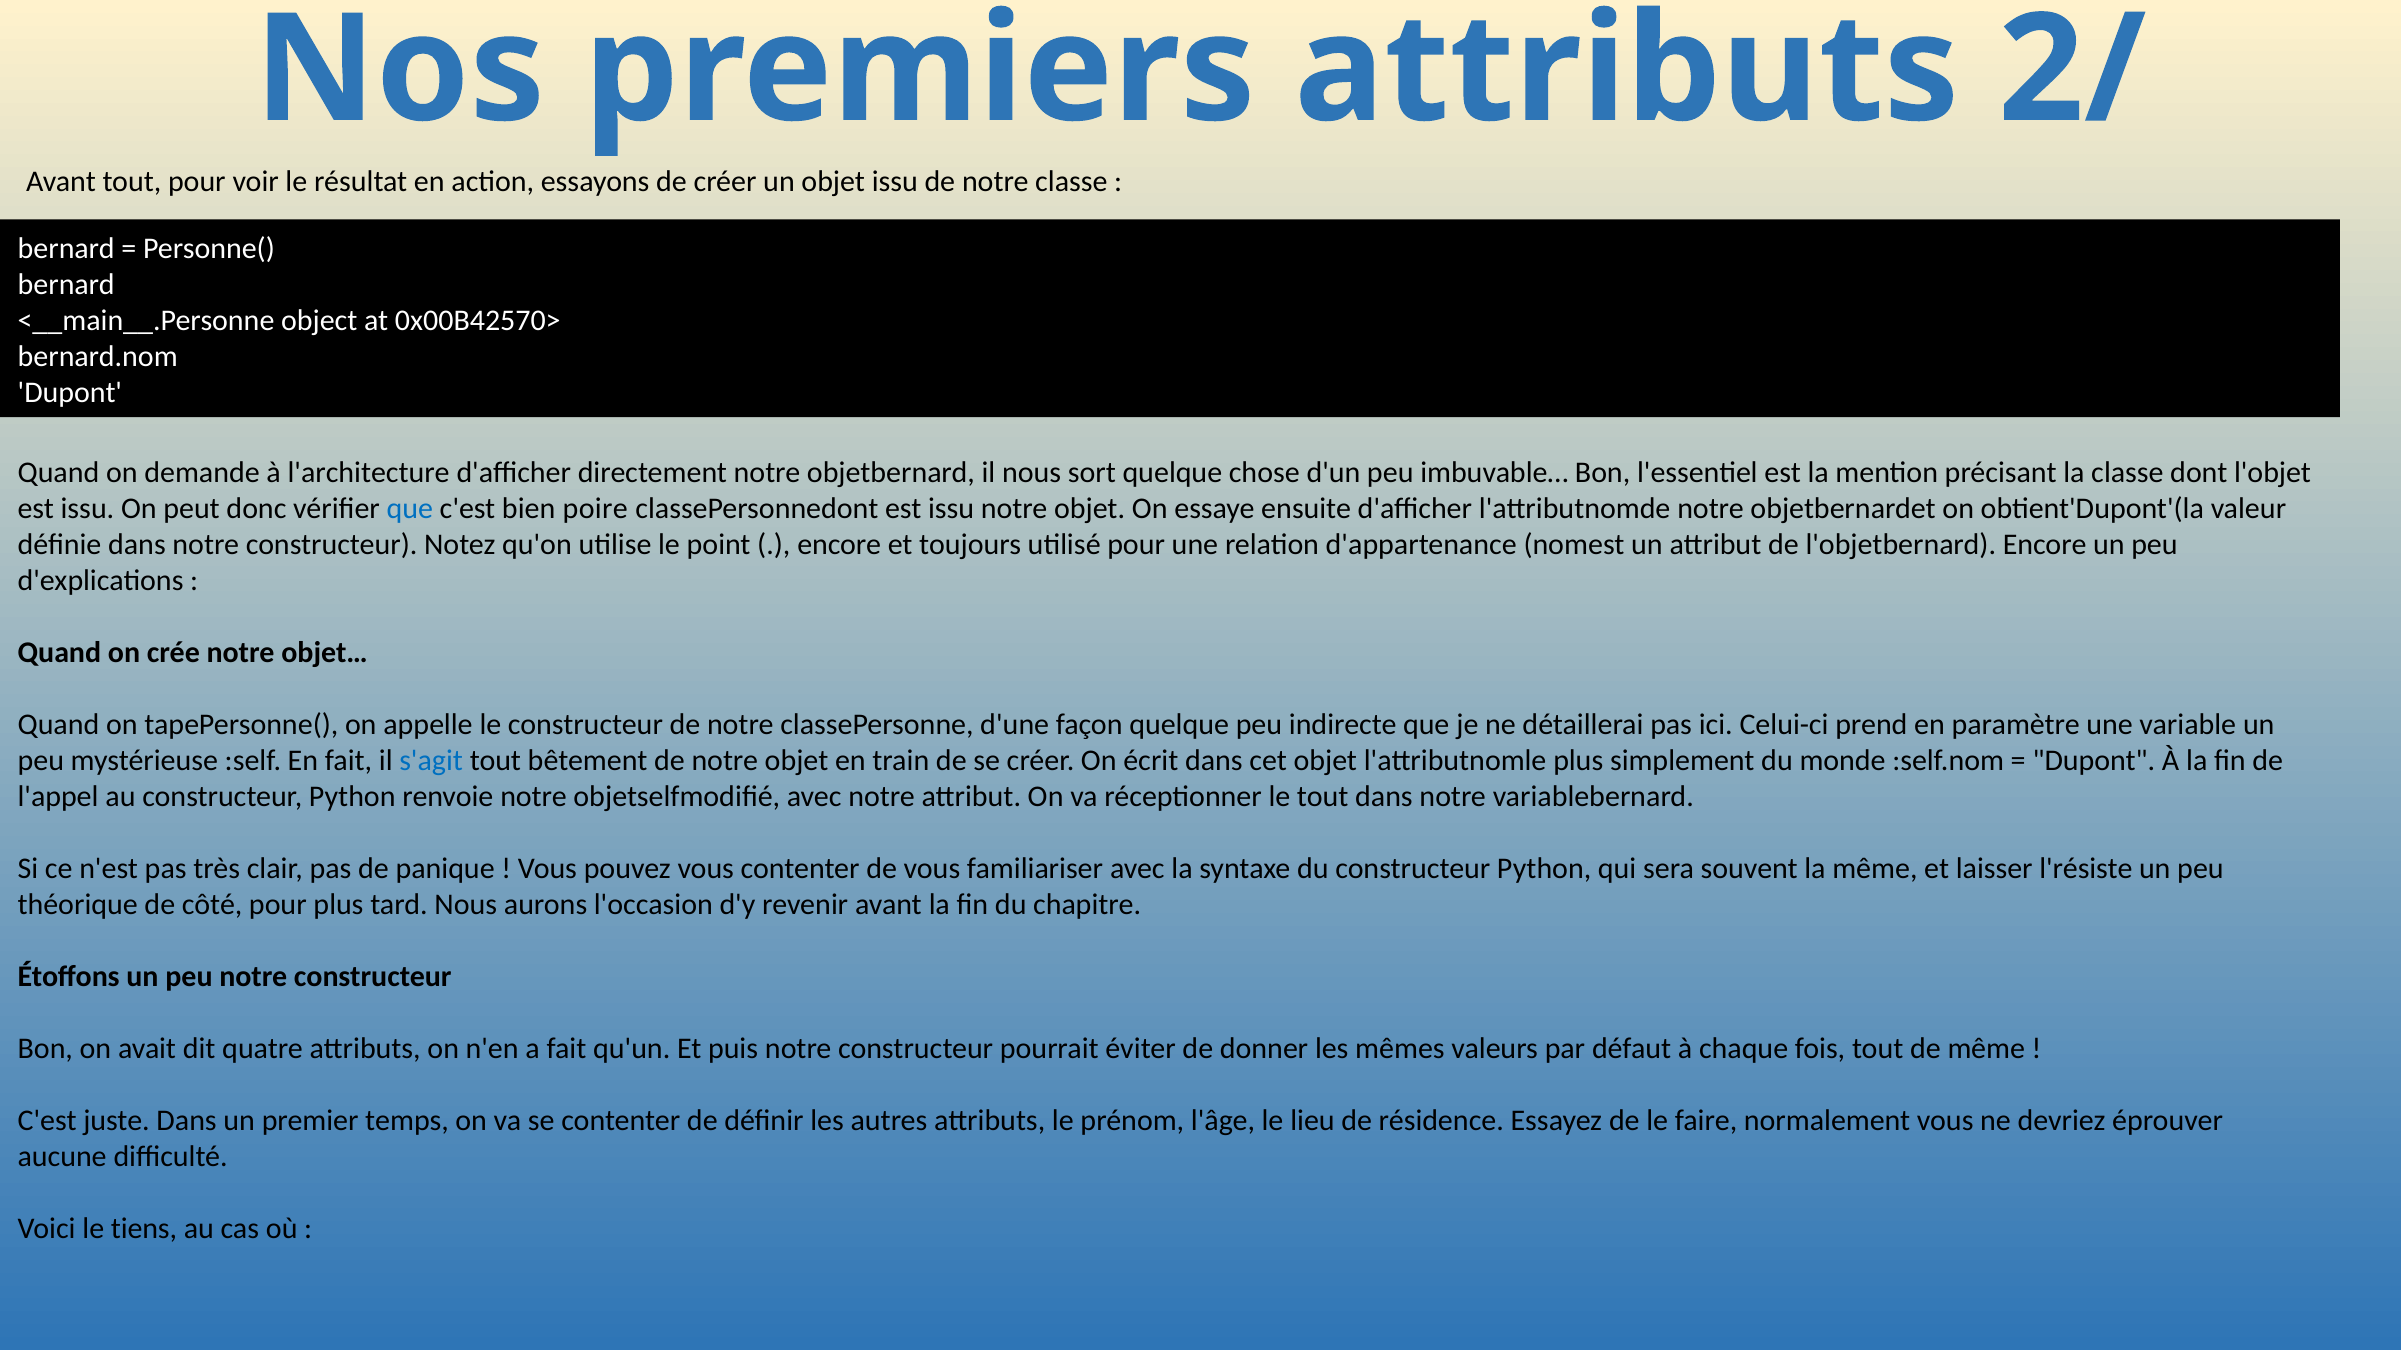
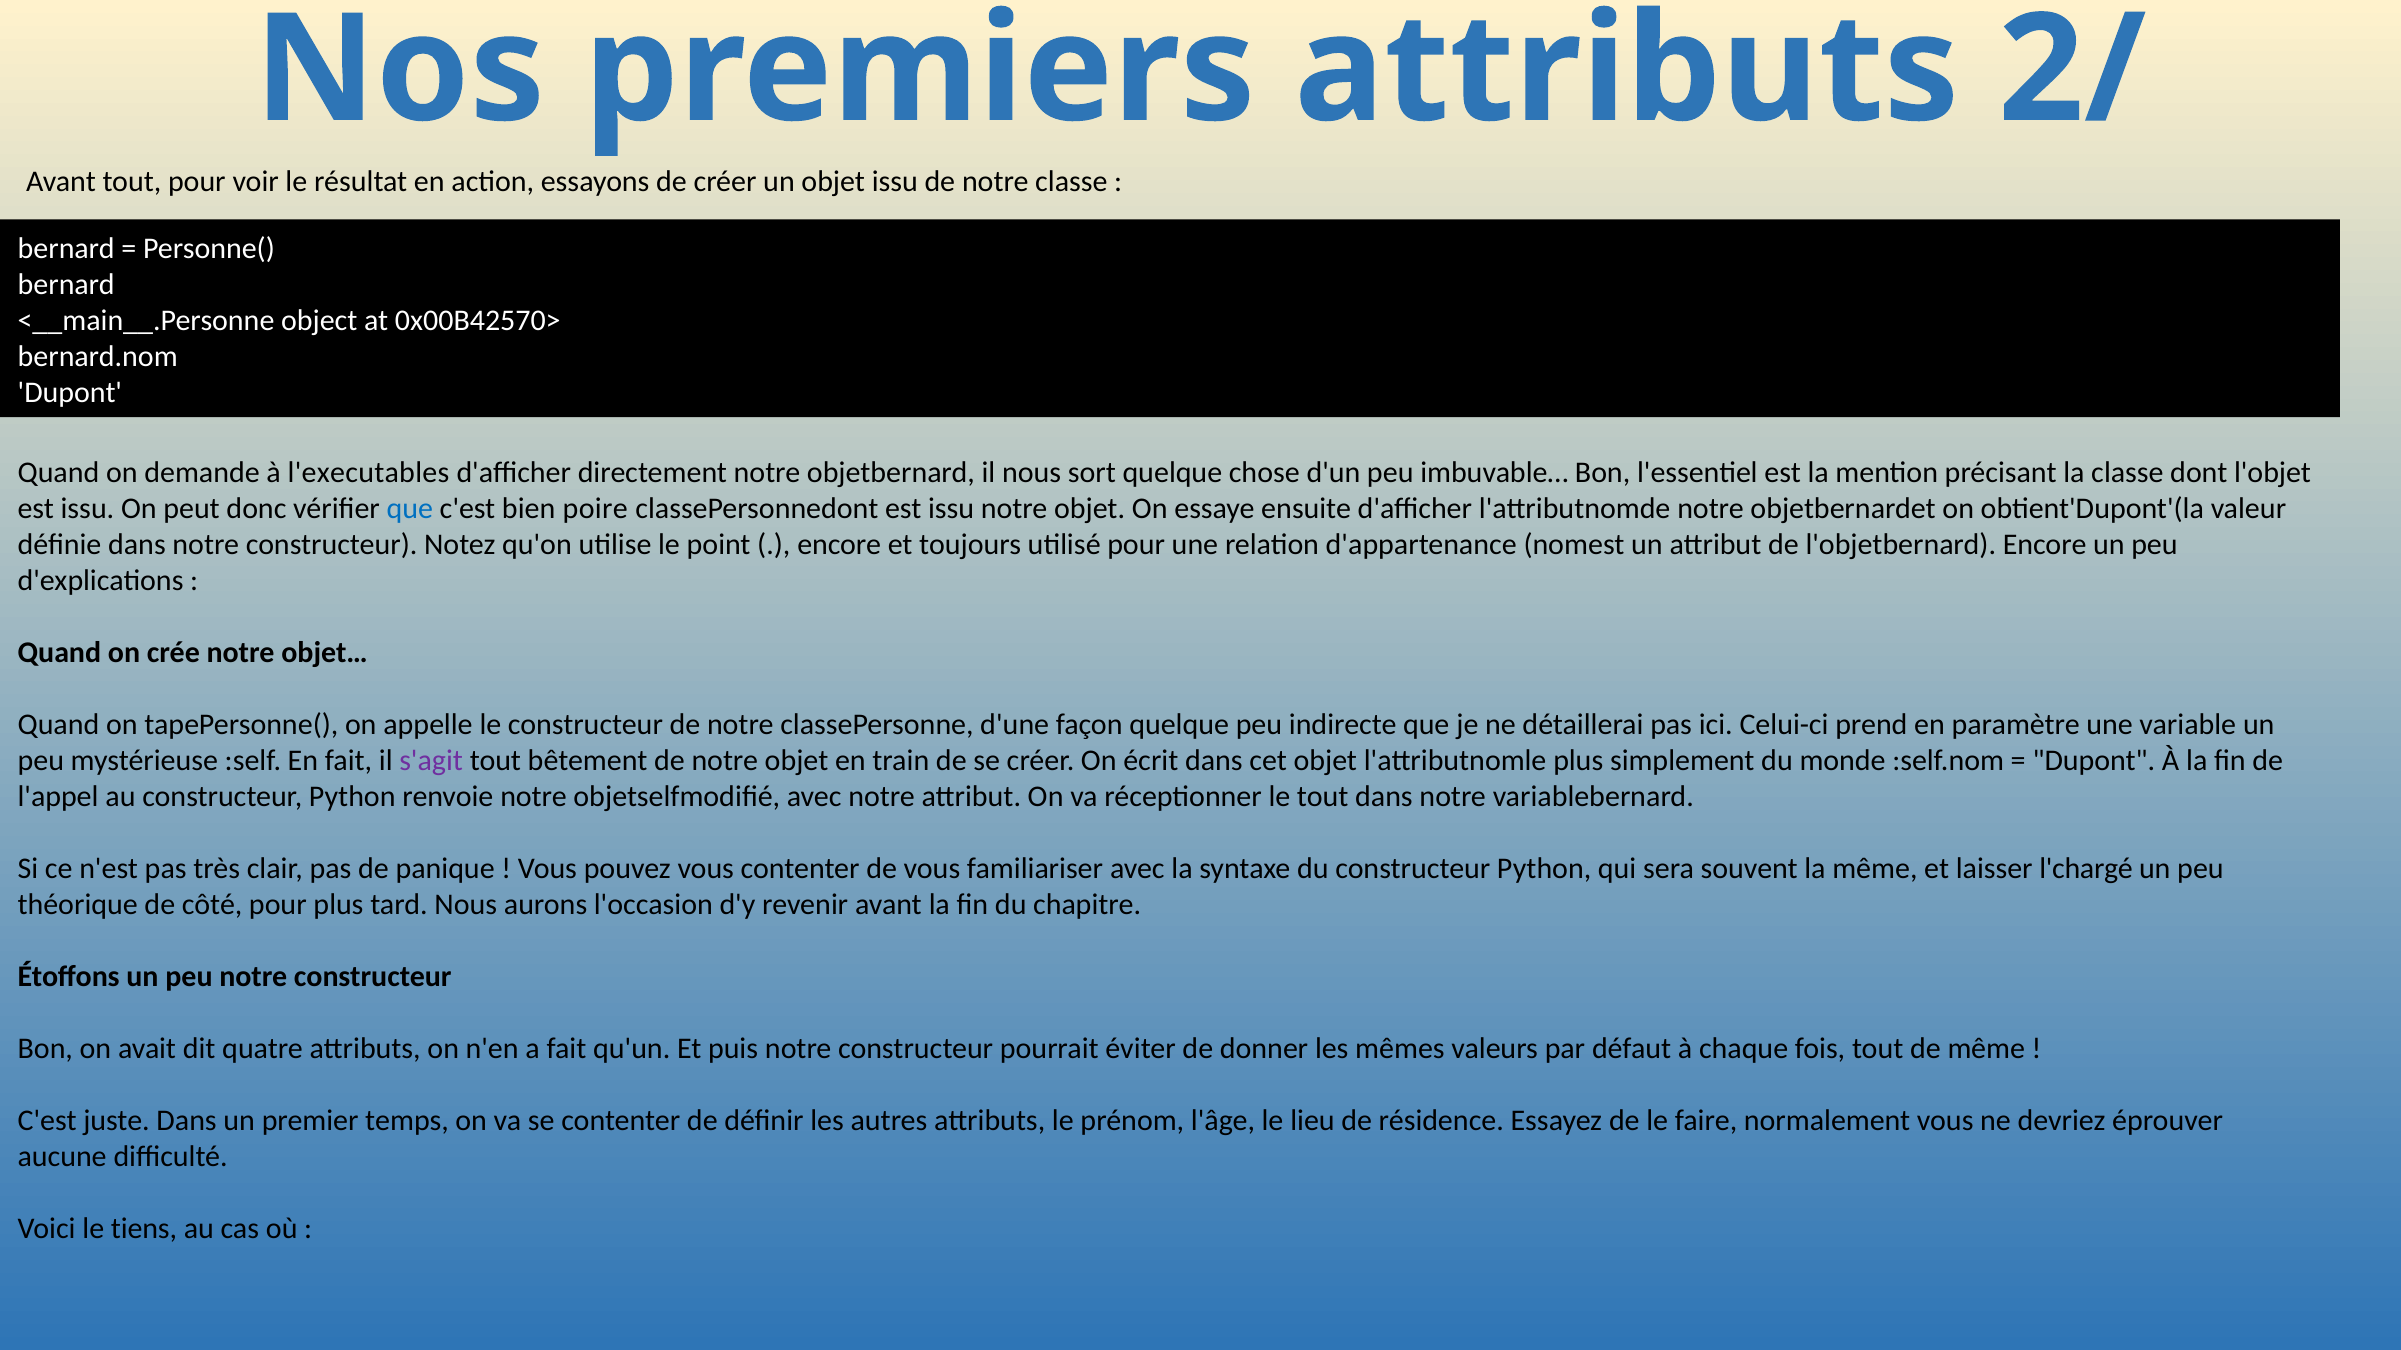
l'architecture: l'architecture -> l'executables (368, 473)
s'agit colour: blue -> purple (431, 761)
l'résiste: l'résiste -> l'chargé (2086, 869)
